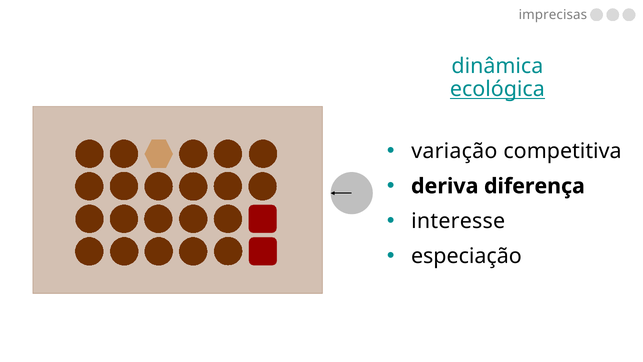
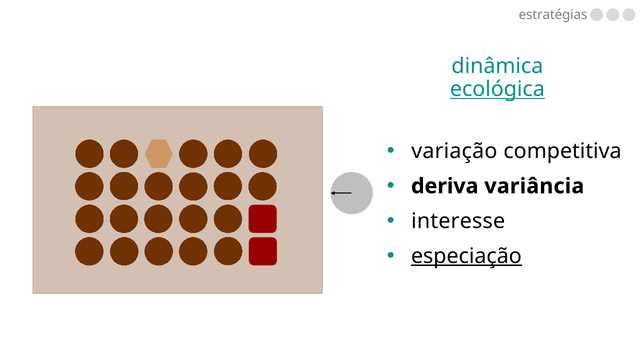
imprecisas: imprecisas -> estratégias (553, 15)
diferença: diferença -> variância (534, 186)
especiação underline: none -> present (466, 256)
